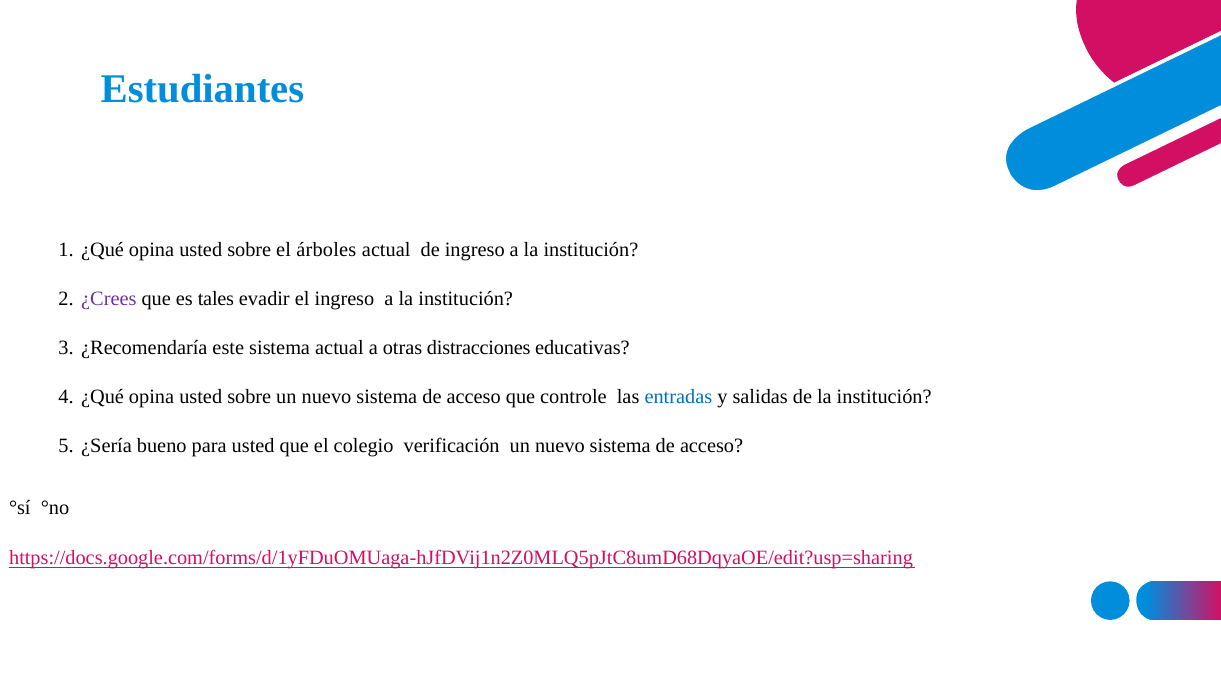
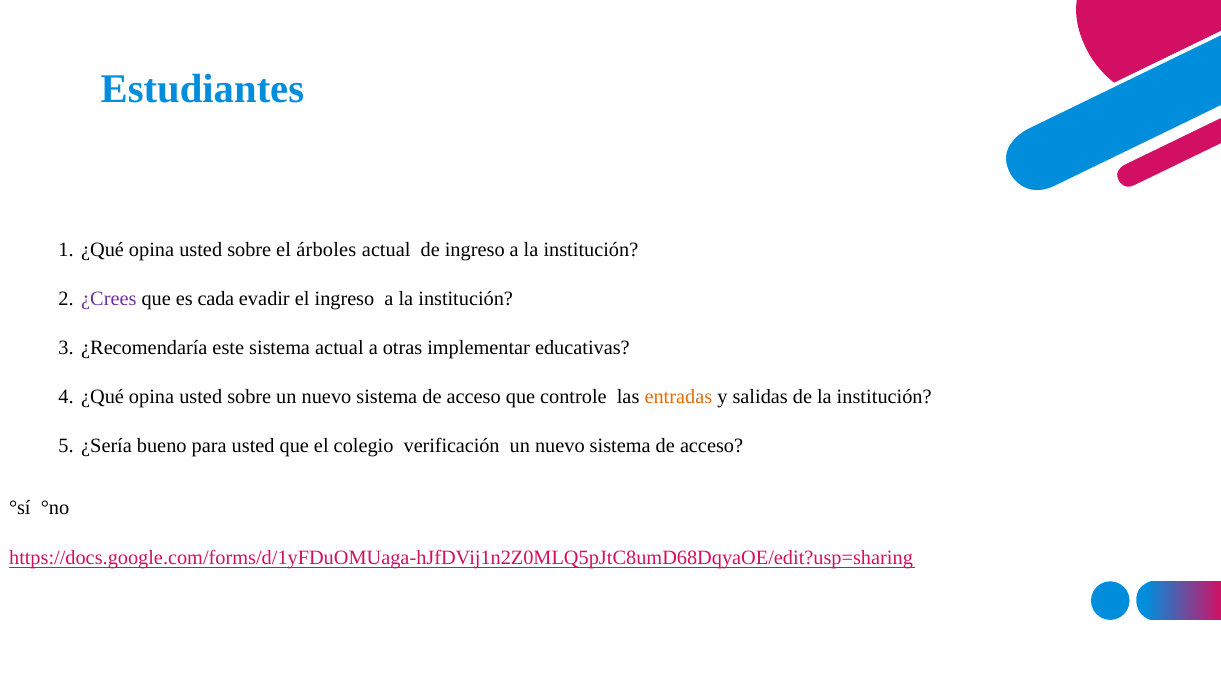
tales: tales -> cada (216, 299)
distracciones: distracciones -> implementar (479, 348)
entradas colour: blue -> orange (678, 397)
